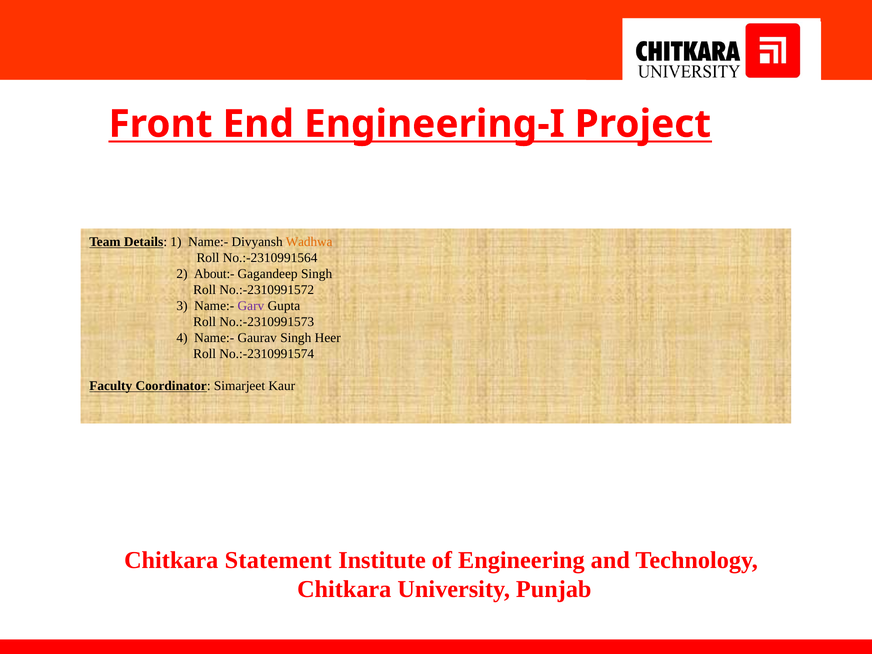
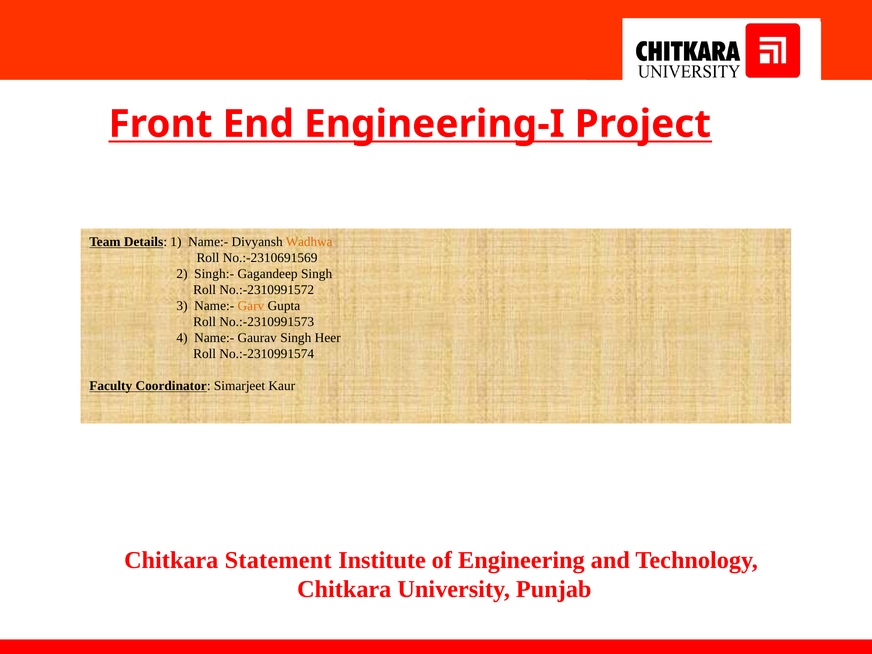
No.:-2310991564: No.:-2310991564 -> No.:-2310691569 (270, 258)
About:-: About:- -> Singh:- (214, 274)
Garv colour: purple -> orange (251, 306)
